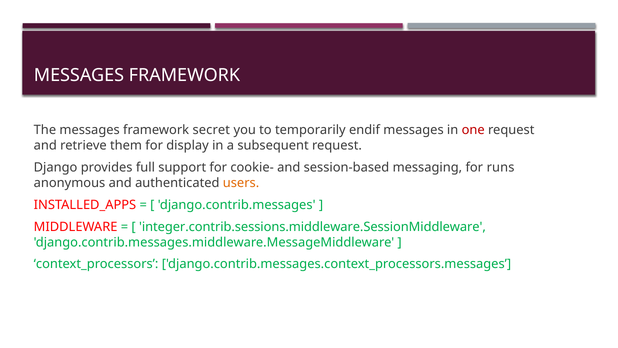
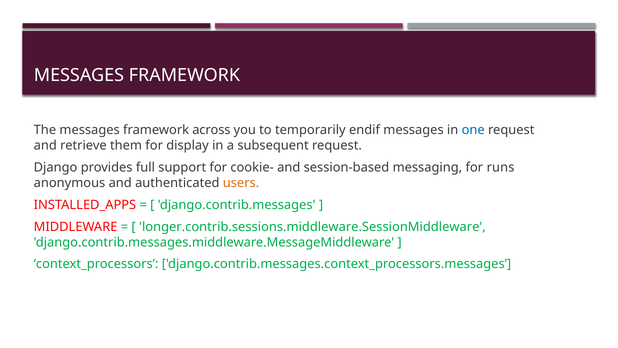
secret: secret -> across (211, 130)
one colour: red -> blue (473, 130)
integer.contrib.sessions.middleware.SessionMiddleware: integer.contrib.sessions.middleware.SessionMiddleware -> longer.contrib.sessions.middleware.SessionMiddleware (312, 227)
